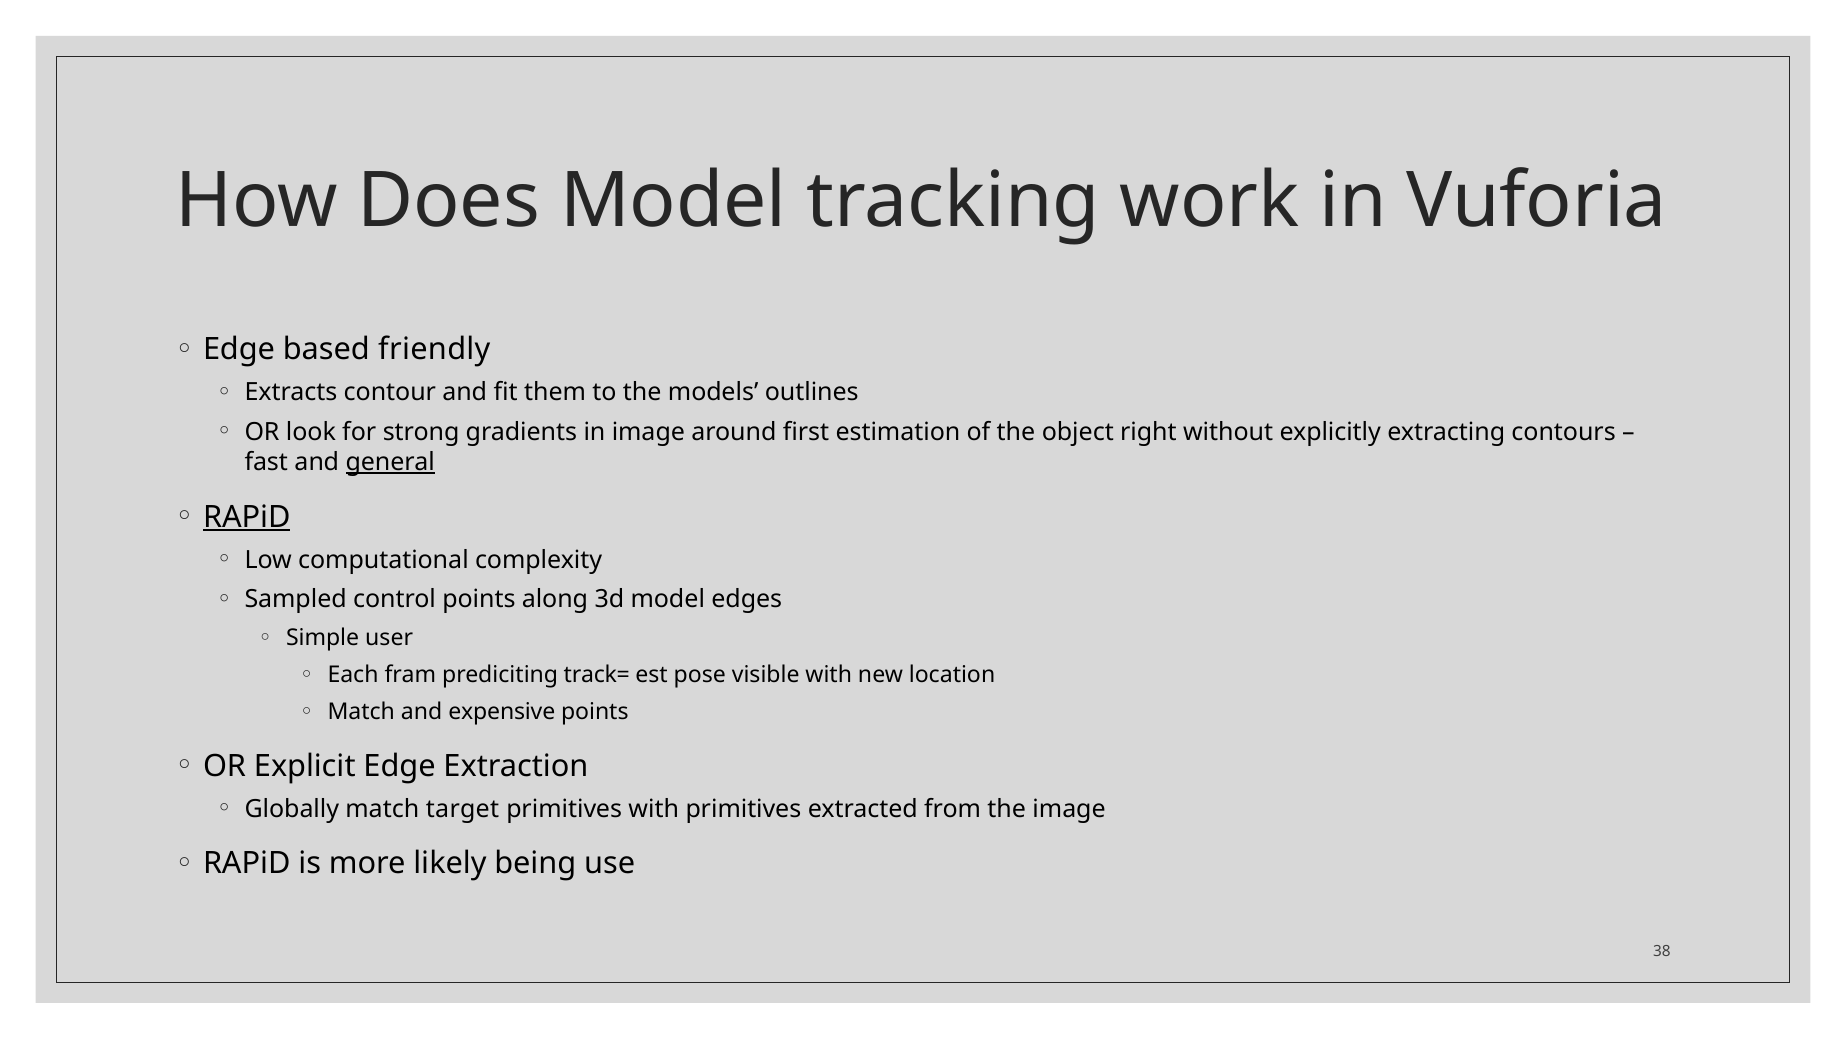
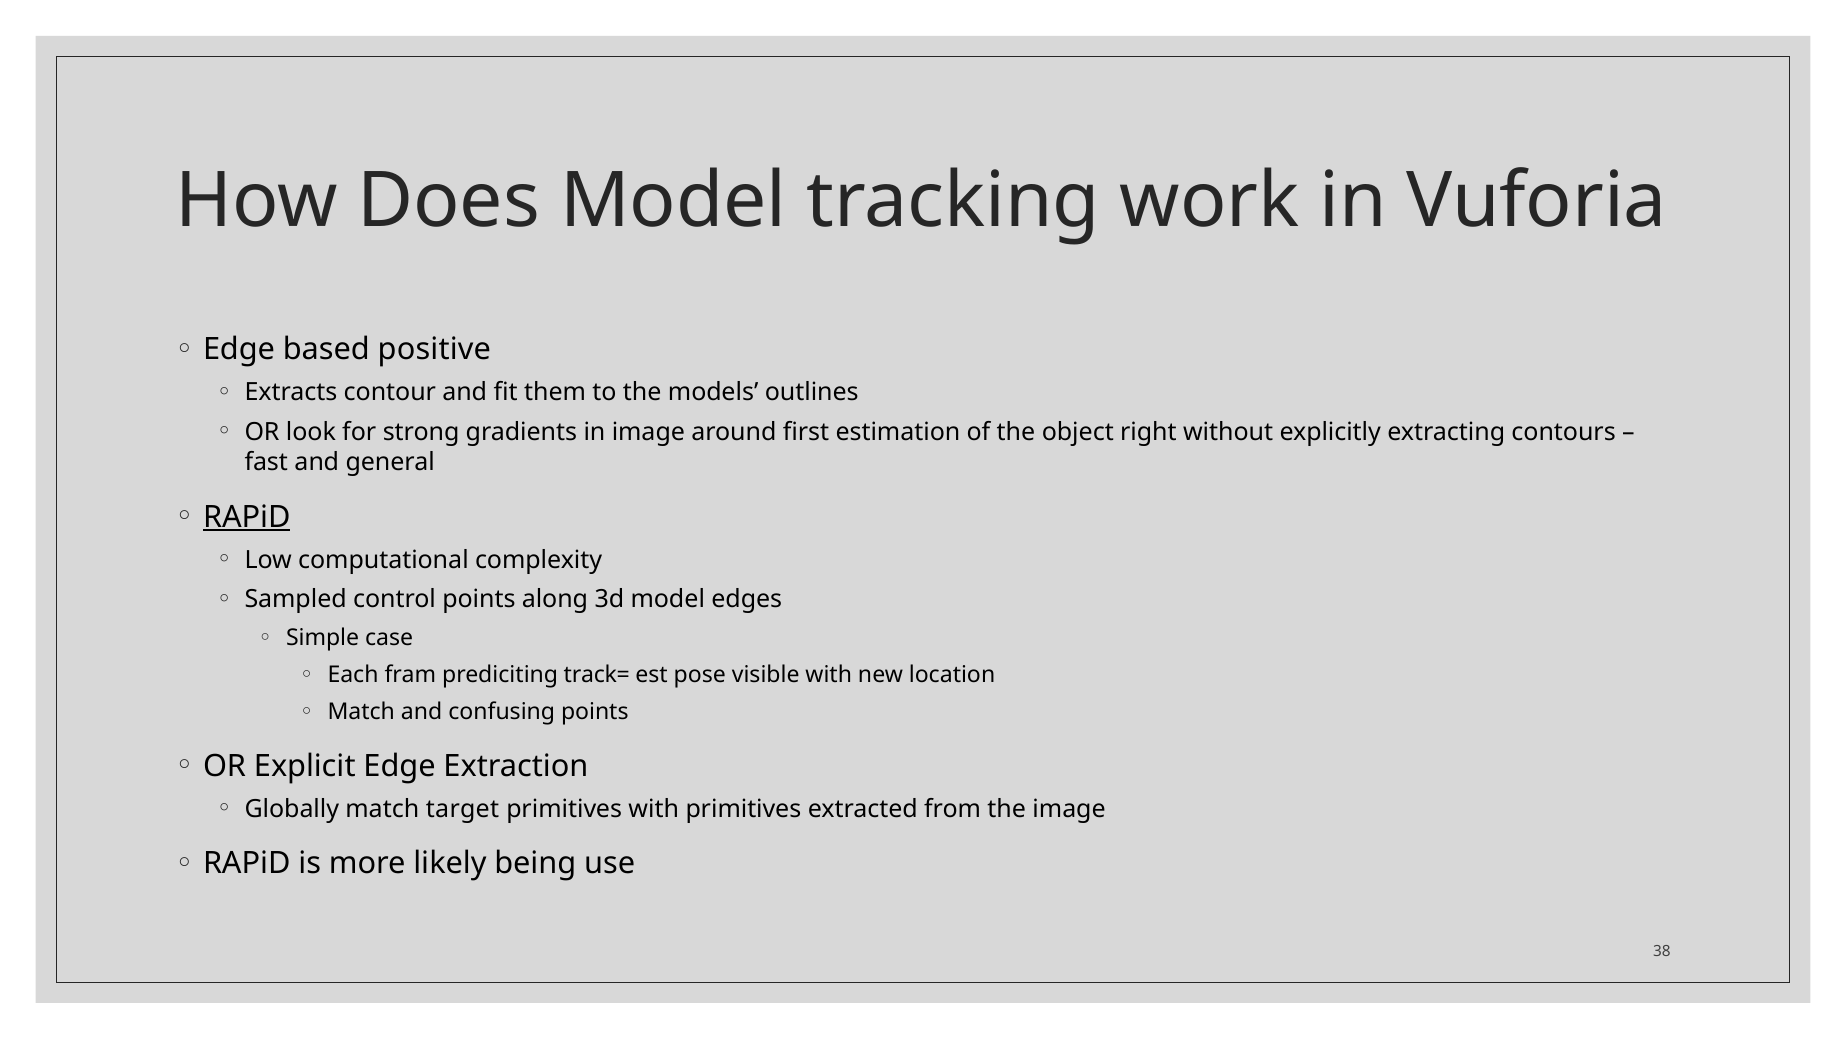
friendly: friendly -> positive (434, 350)
general underline: present -> none (390, 462)
user: user -> case (389, 637)
expensive: expensive -> confusing (502, 712)
